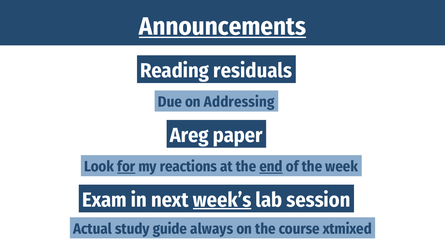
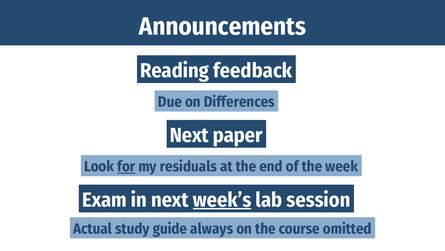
Announcements underline: present -> none (222, 27)
residuals: residuals -> feedback (253, 70)
Addressing: Addressing -> Differences (239, 102)
Areg: Areg -> Next (189, 135)
reactions: reactions -> residuals (188, 166)
end underline: present -> none (271, 166)
xtmixed: xtmixed -> omitted (347, 228)
